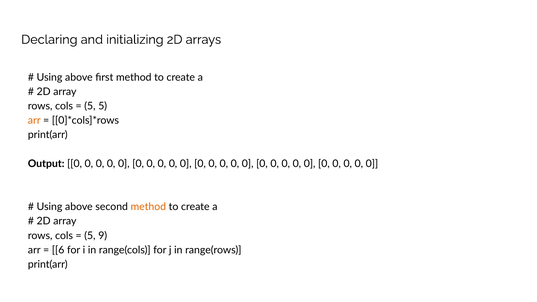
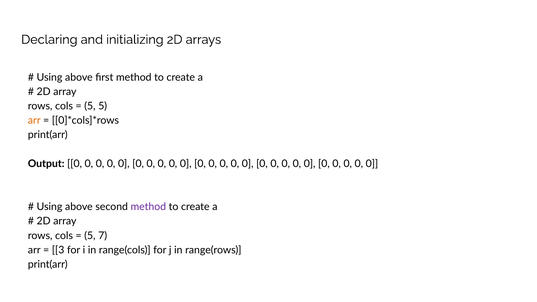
method colour: orange -> purple (148, 207)
9: 9 -> 7 (103, 236)
6: 6 -> 3 (58, 250)
